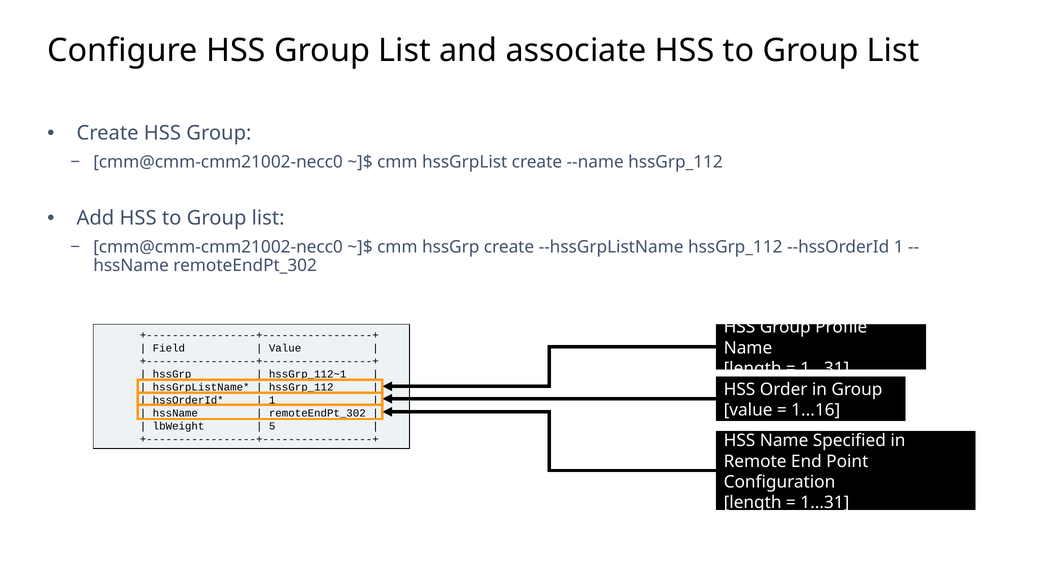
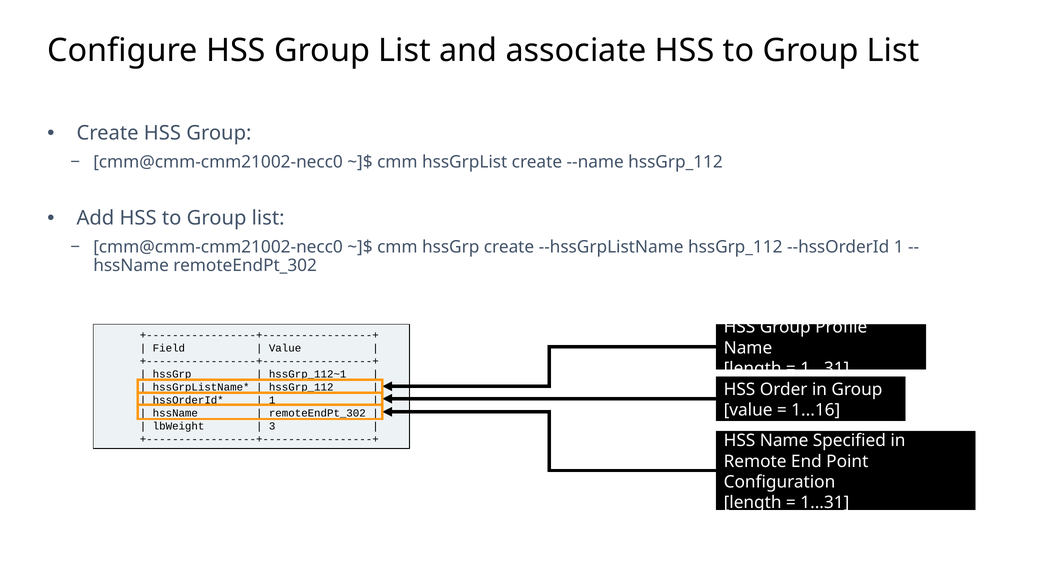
5: 5 -> 3 (272, 426)
